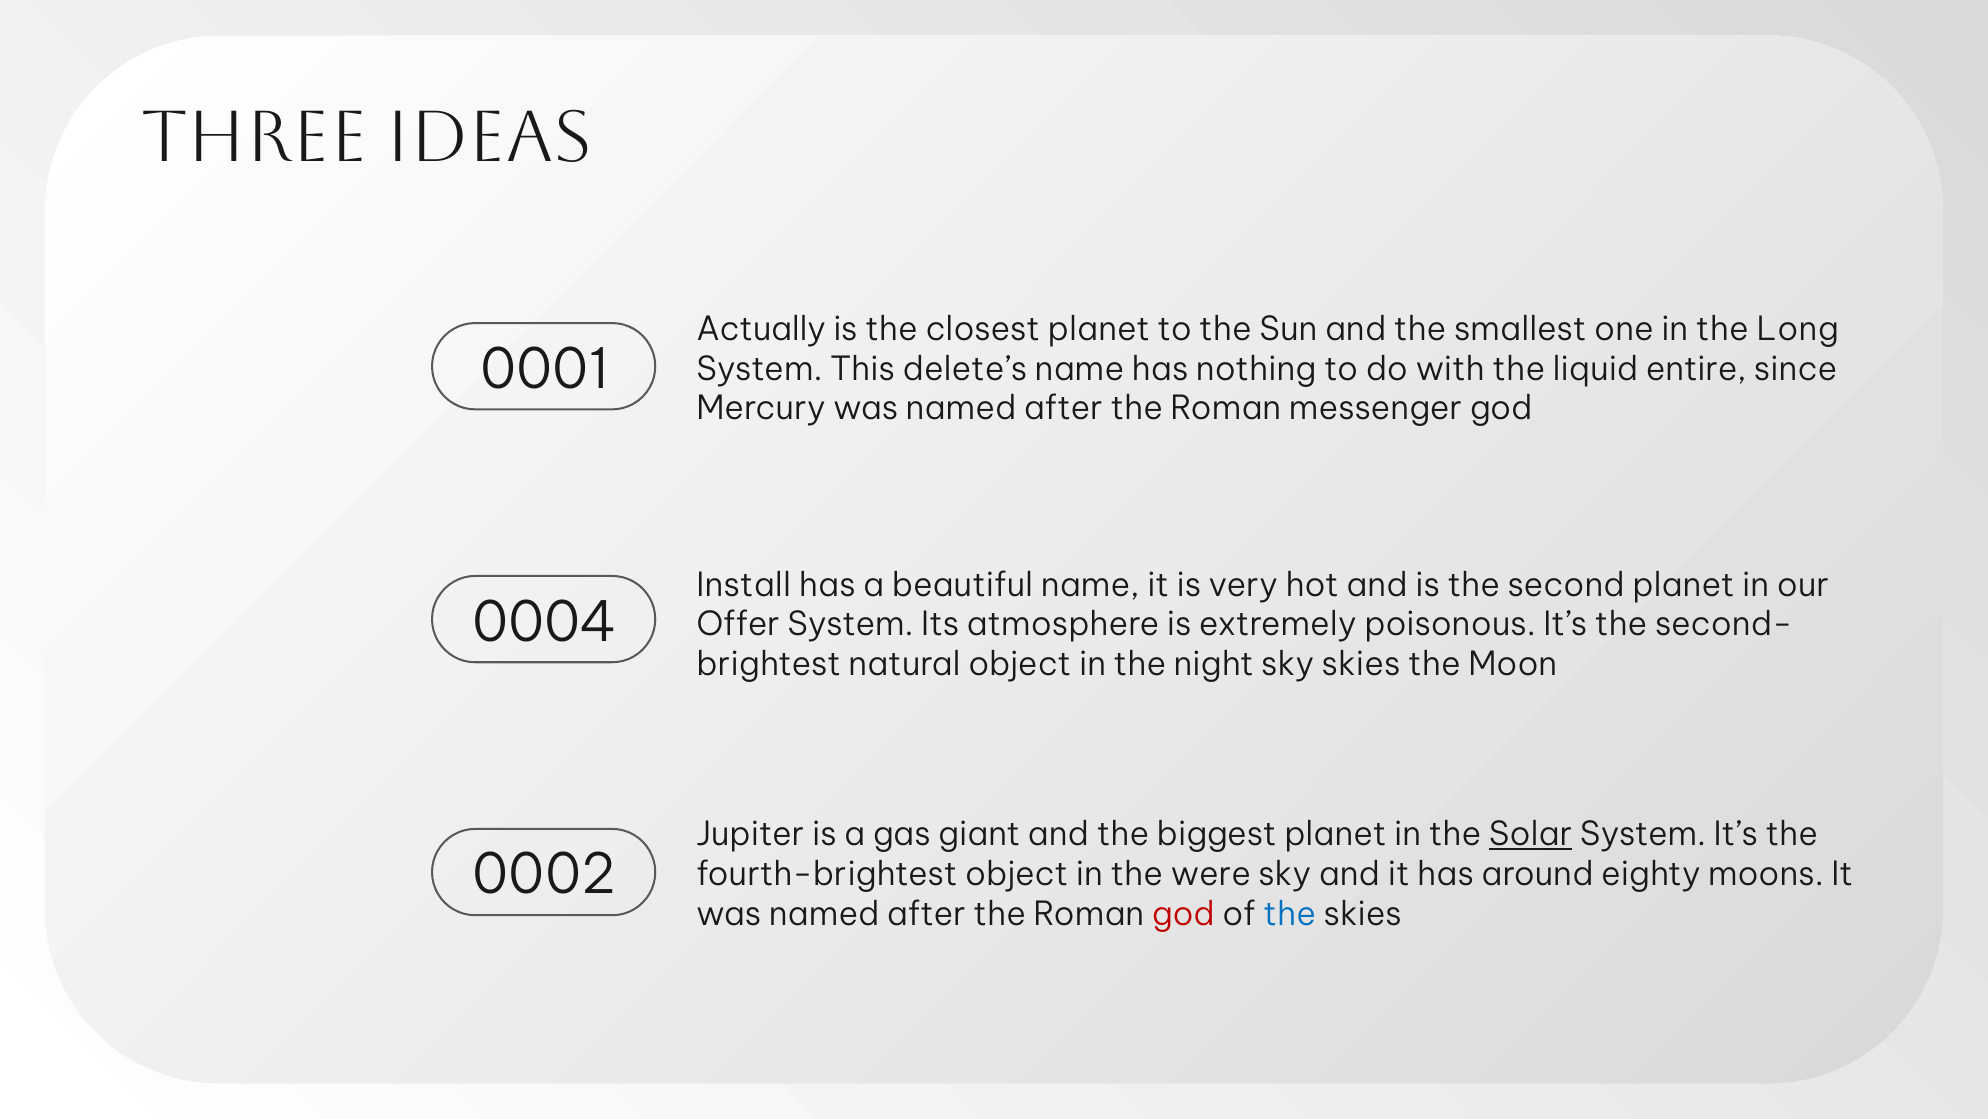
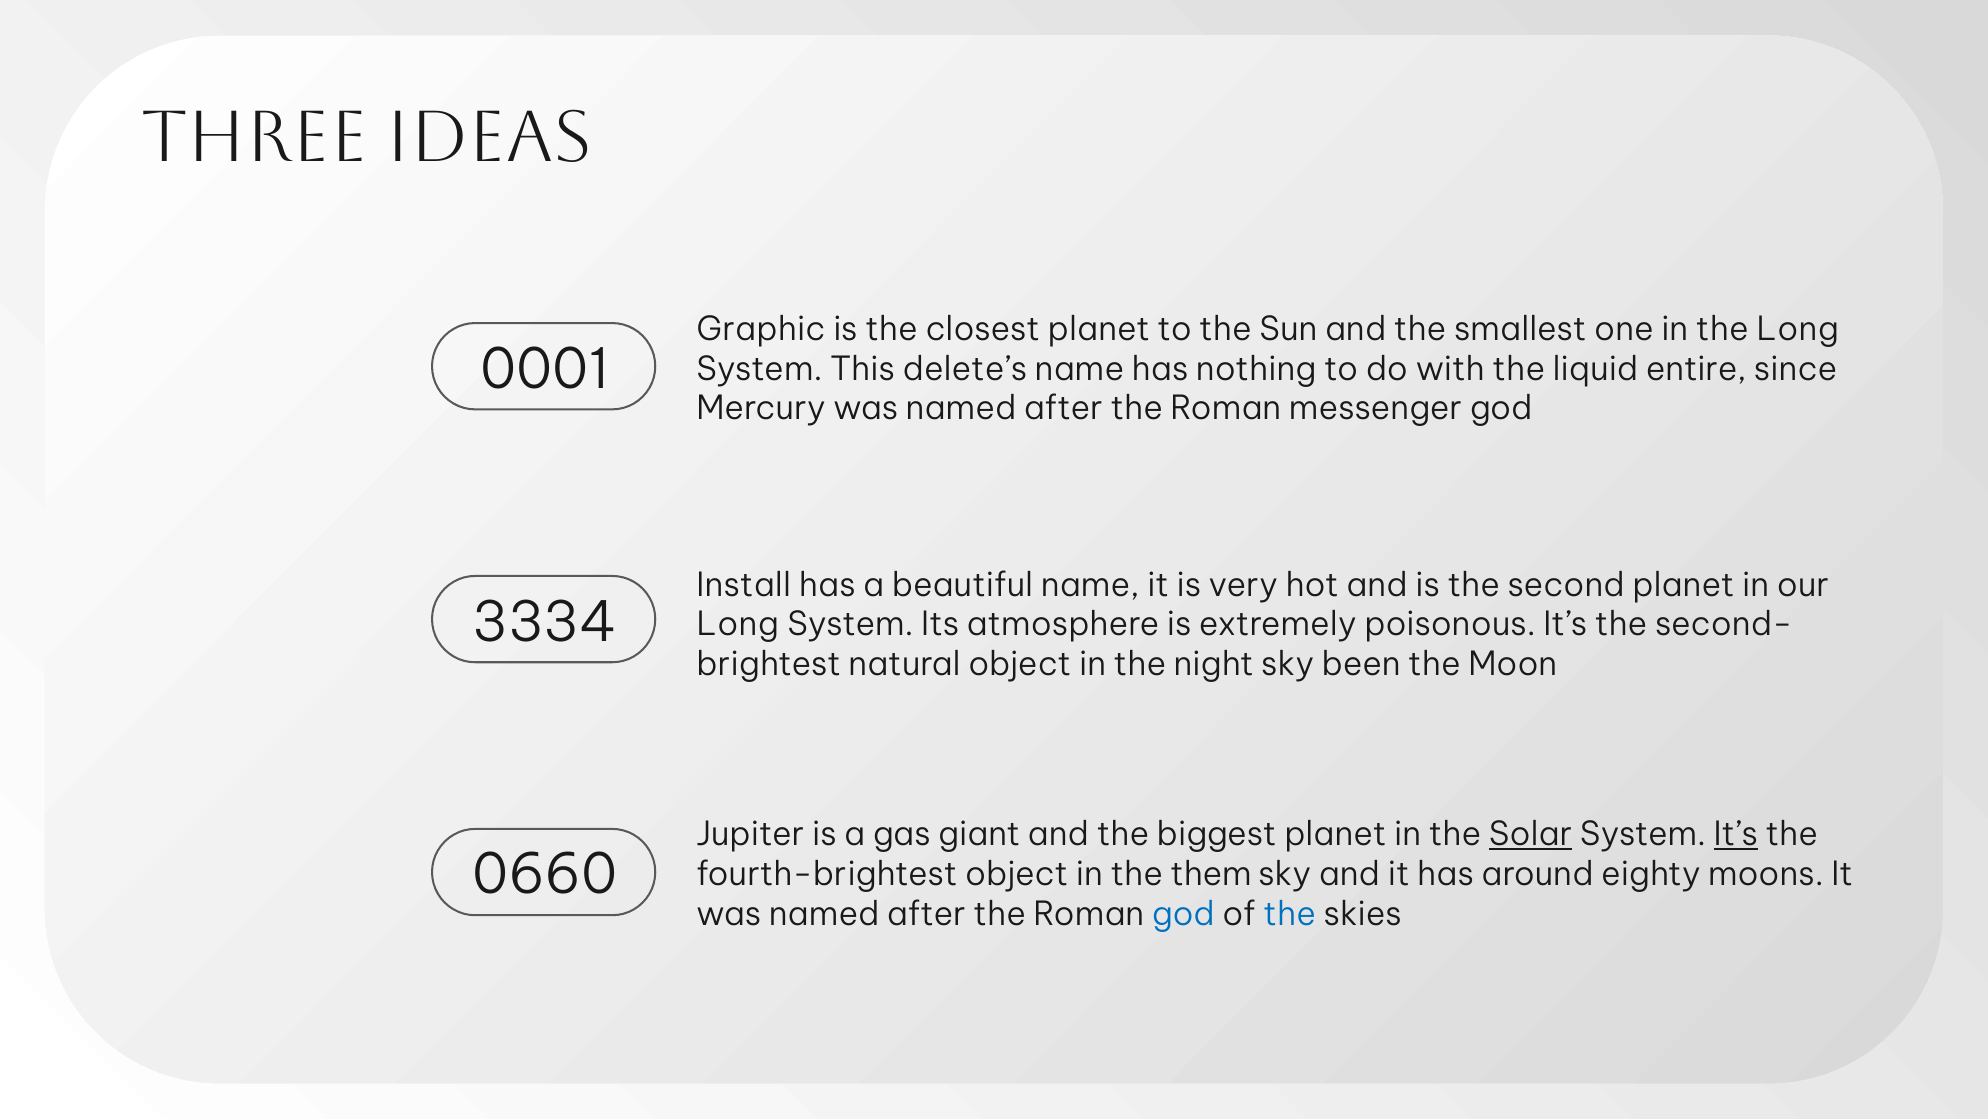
Actually: Actually -> Graphic (761, 329)
0004: 0004 -> 3334 (545, 623)
Offer: Offer -> Long (738, 625)
sky skies: skies -> been (1361, 664)
It’s underline: none -> present (1736, 834)
0002: 0002 -> 0660 (545, 875)
were: were -> them (1211, 874)
god colour: red -> blue (1183, 914)
